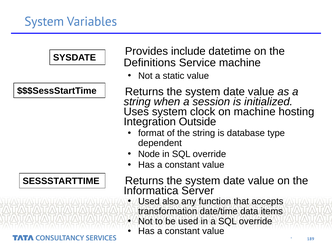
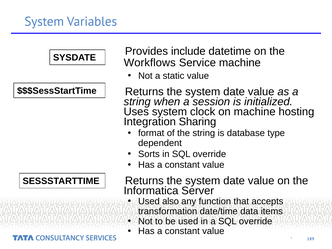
Definitions: Definitions -> Workflows (150, 63)
Outside: Outside -> Sharing (197, 122)
Node: Node -> Sorts (149, 154)
